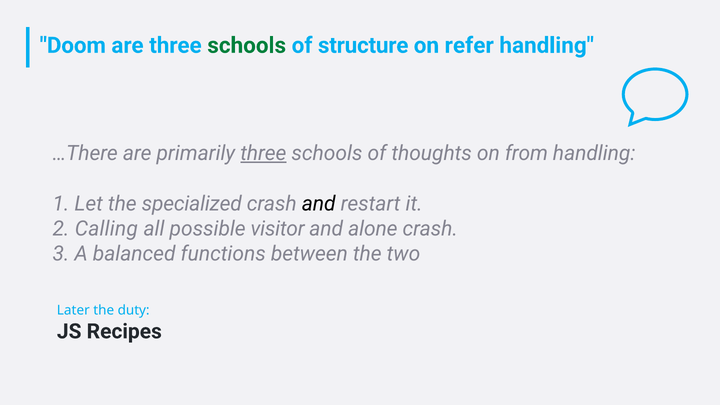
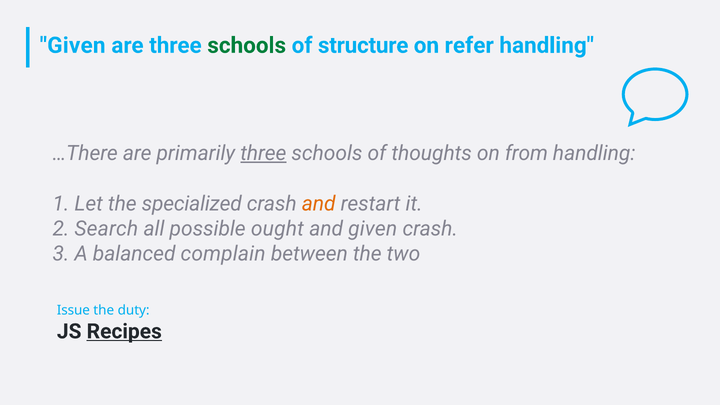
Doom: Doom -> Given (73, 45)
and colour: black -> orange (319, 204)
Calling: Calling -> Search (106, 229)
visitor: visitor -> ought (277, 229)
and alone: alone -> given (373, 229)
functions: functions -> complain (223, 254)
Later: Later -> Issue (73, 310)
Recipes underline: none -> present (124, 331)
